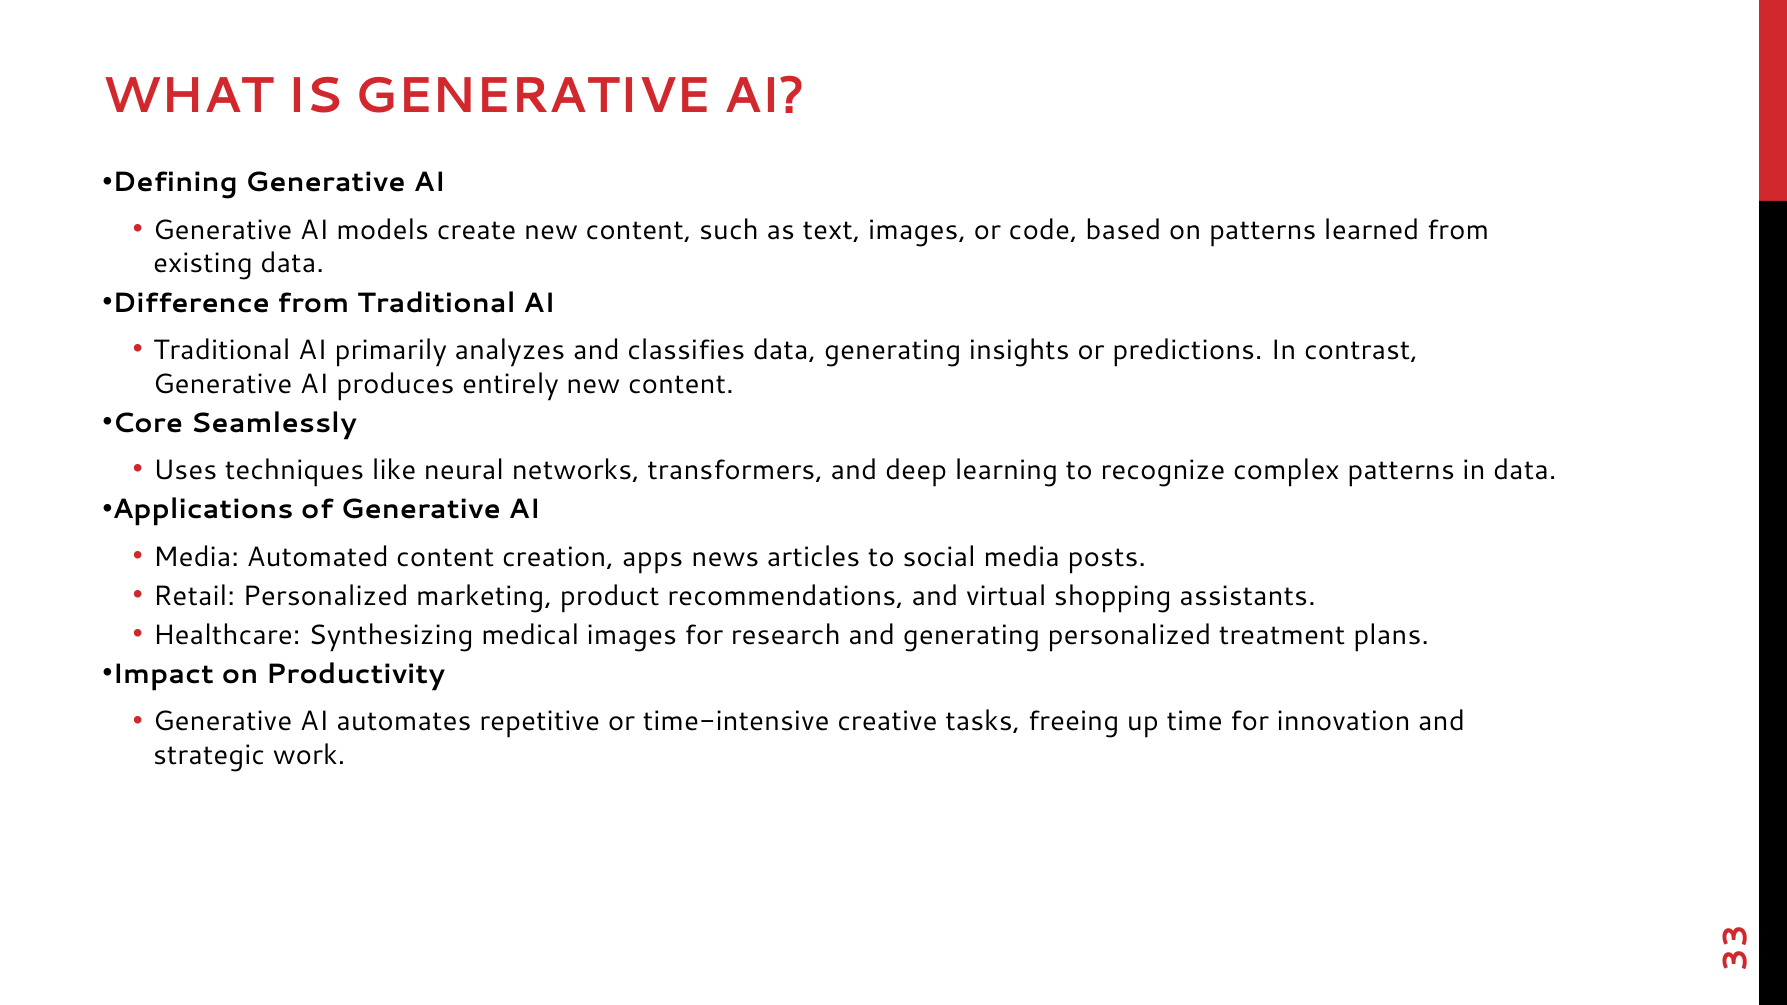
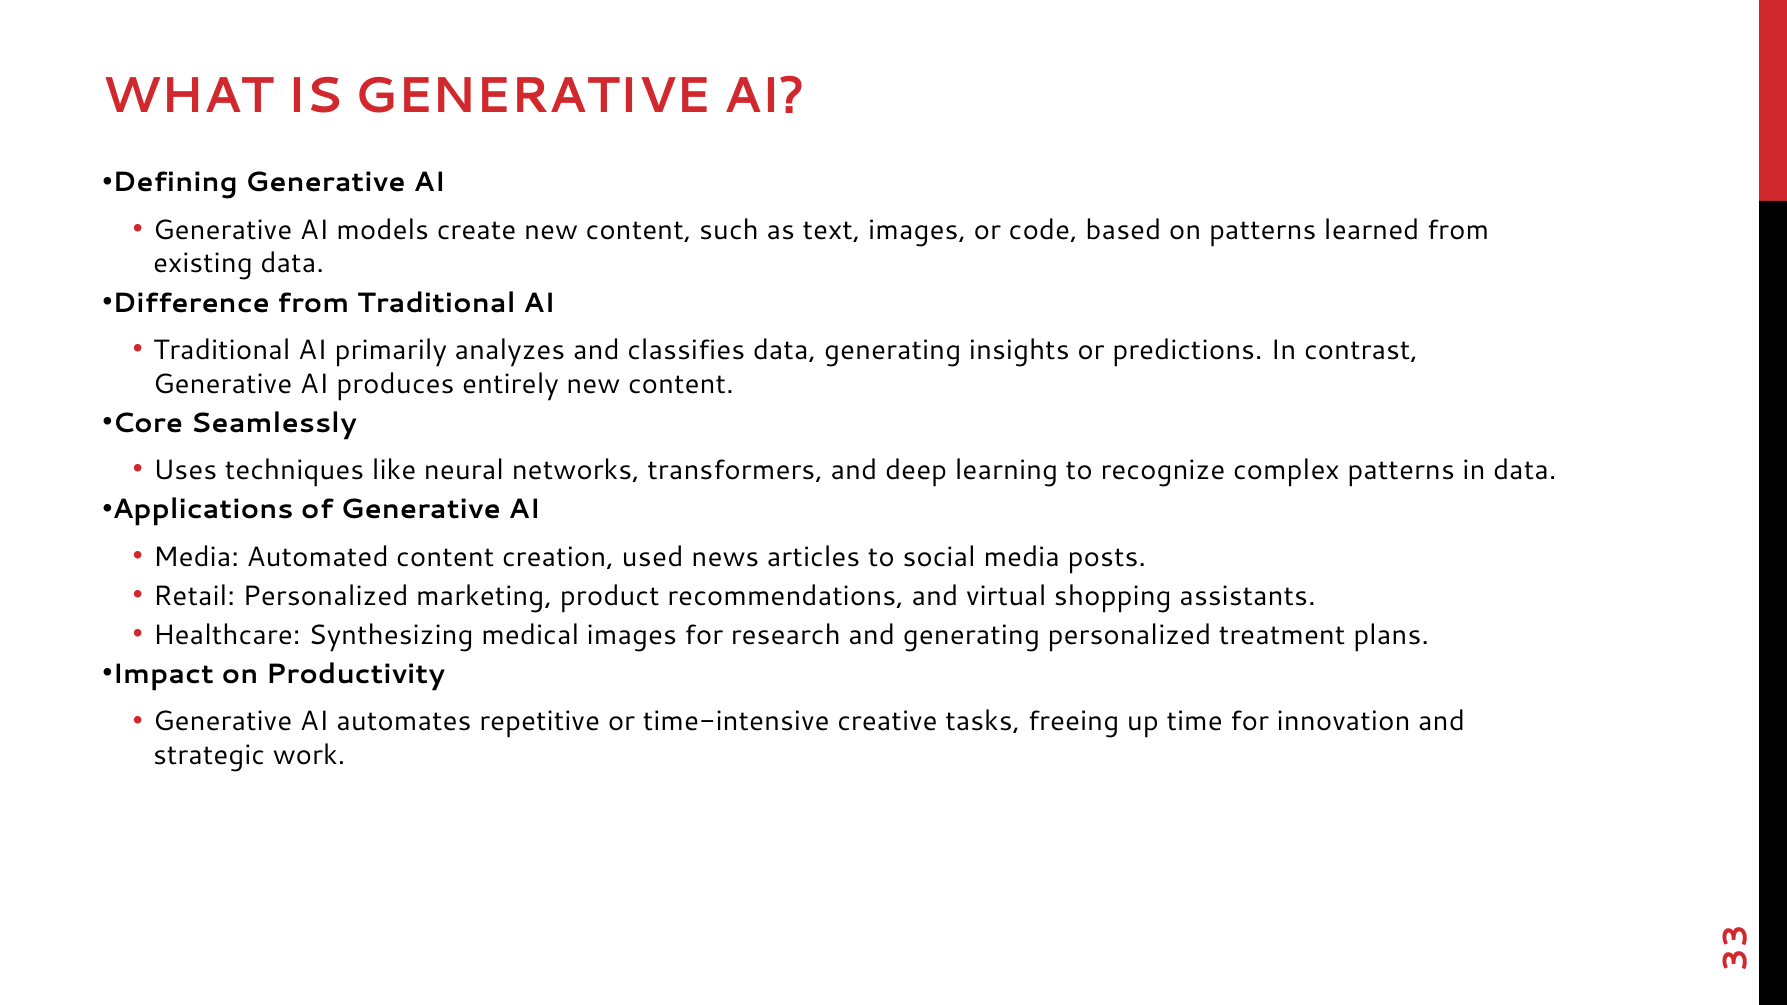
apps: apps -> used (653, 557)
